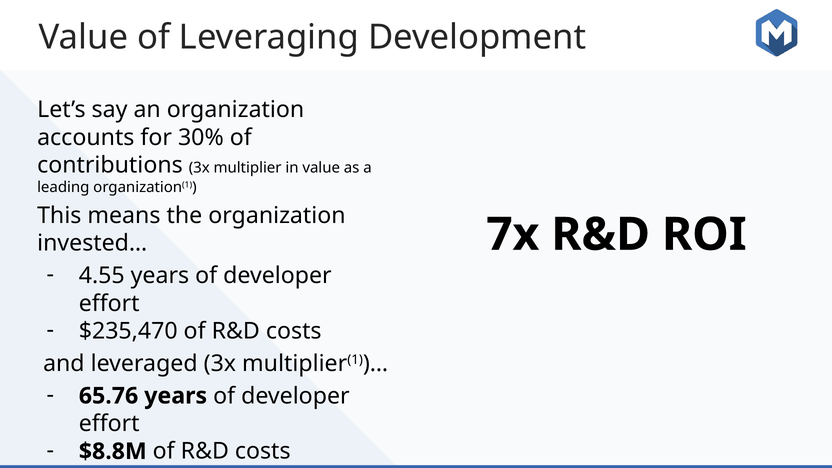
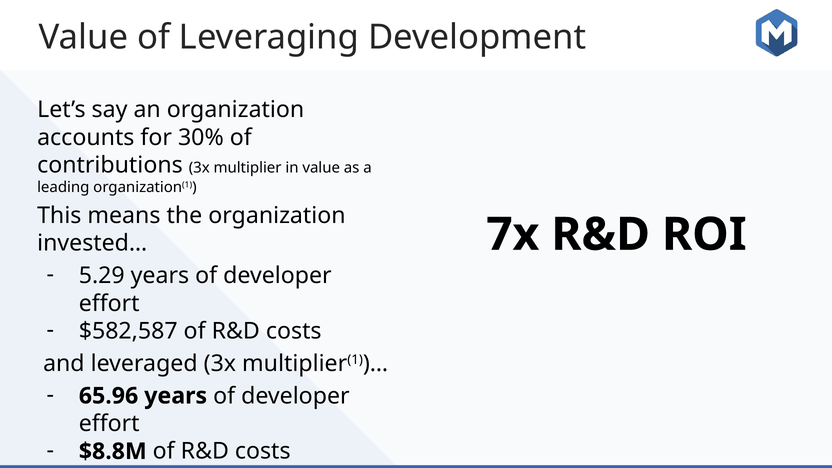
4.55: 4.55 -> 5.29 (102, 276)
$235,470: $235,470 -> $582,587 (128, 331)
65.76: 65.76 -> 65.96 (109, 396)
